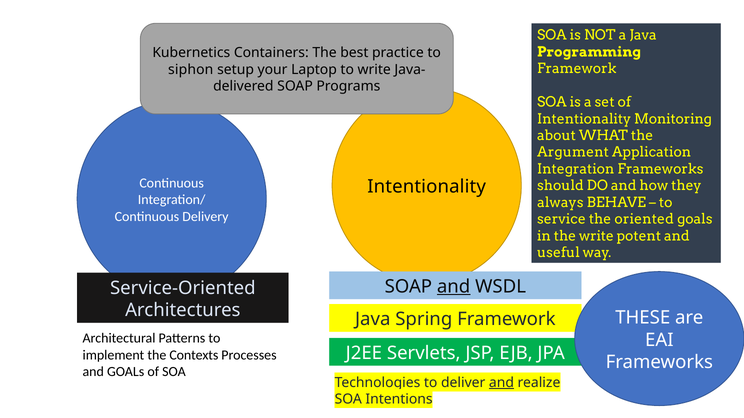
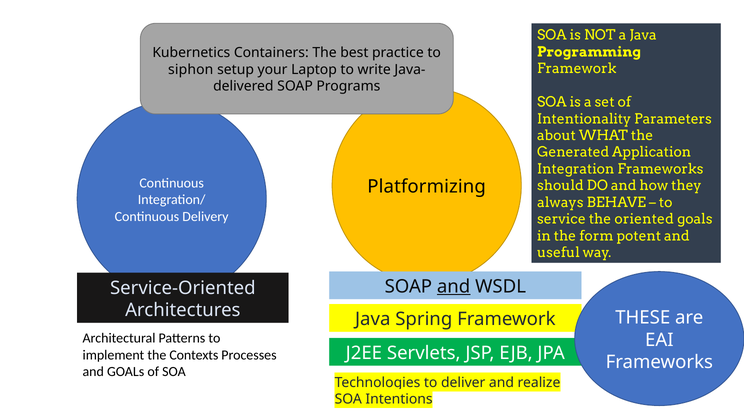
Monitoring: Monitoring -> Parameters (673, 119)
Argument: Argument -> Generated (573, 153)
Intentionality: Intentionality -> Platformizing (427, 187)
the write: write -> form (596, 236)
and underline: present -> none (501, 383)
